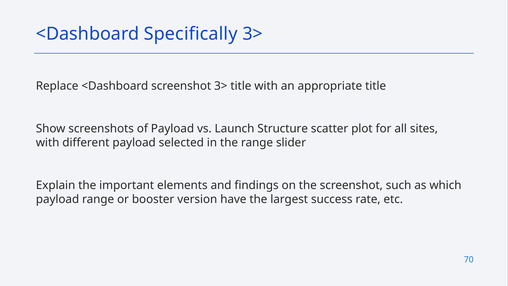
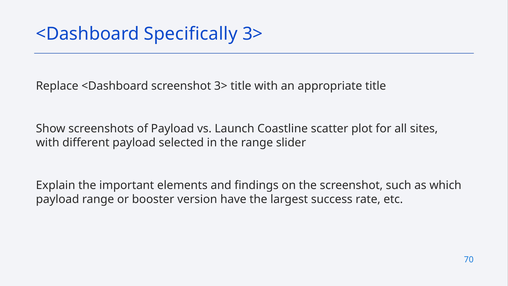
Structure: Structure -> Coastline (283, 128)
